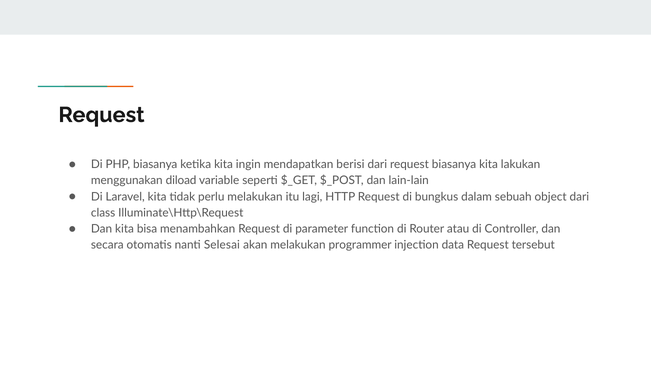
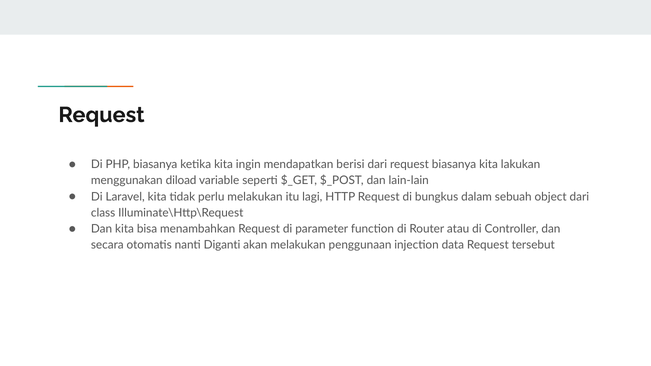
Selesai: Selesai -> Diganti (222, 245)
programmer: programmer -> penggunaan (360, 245)
